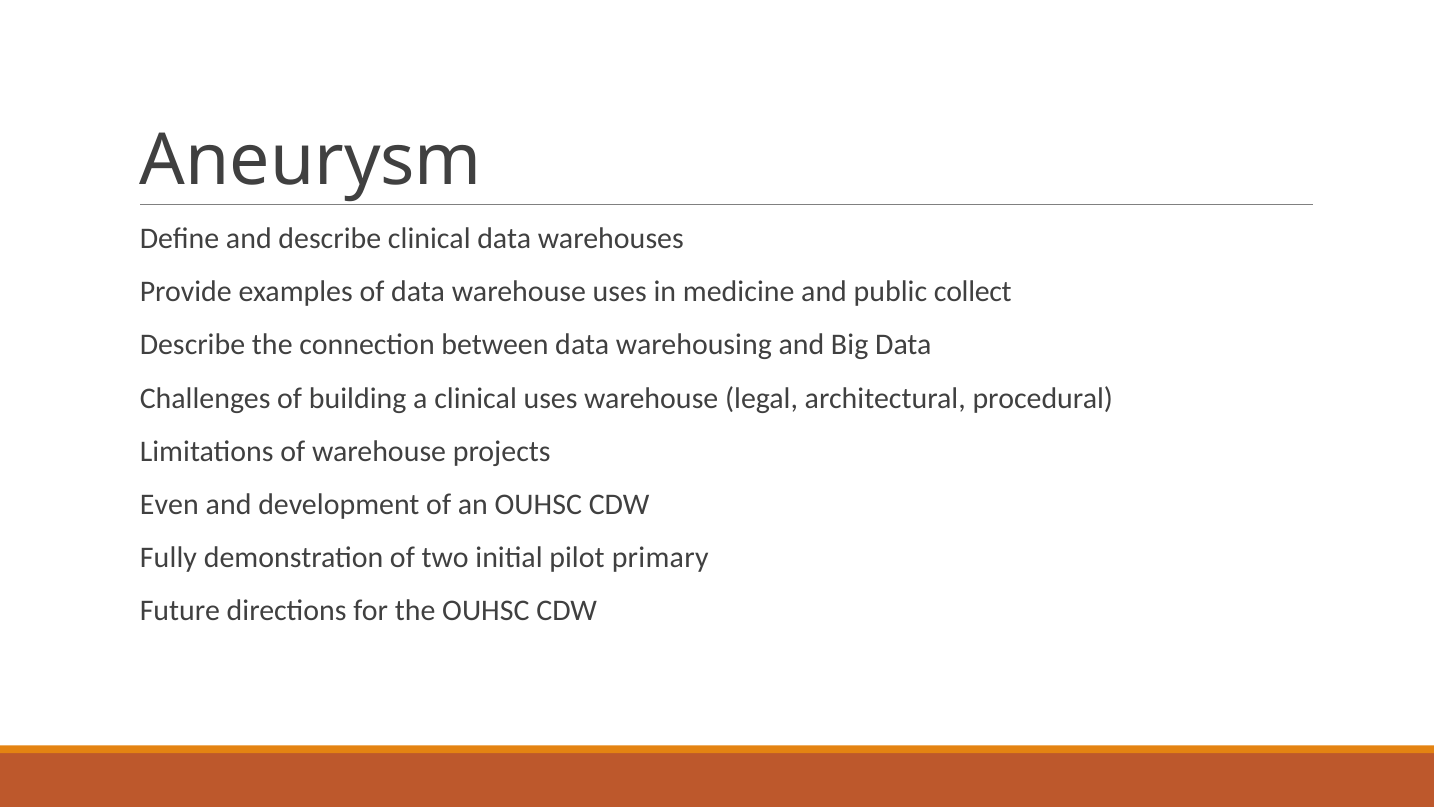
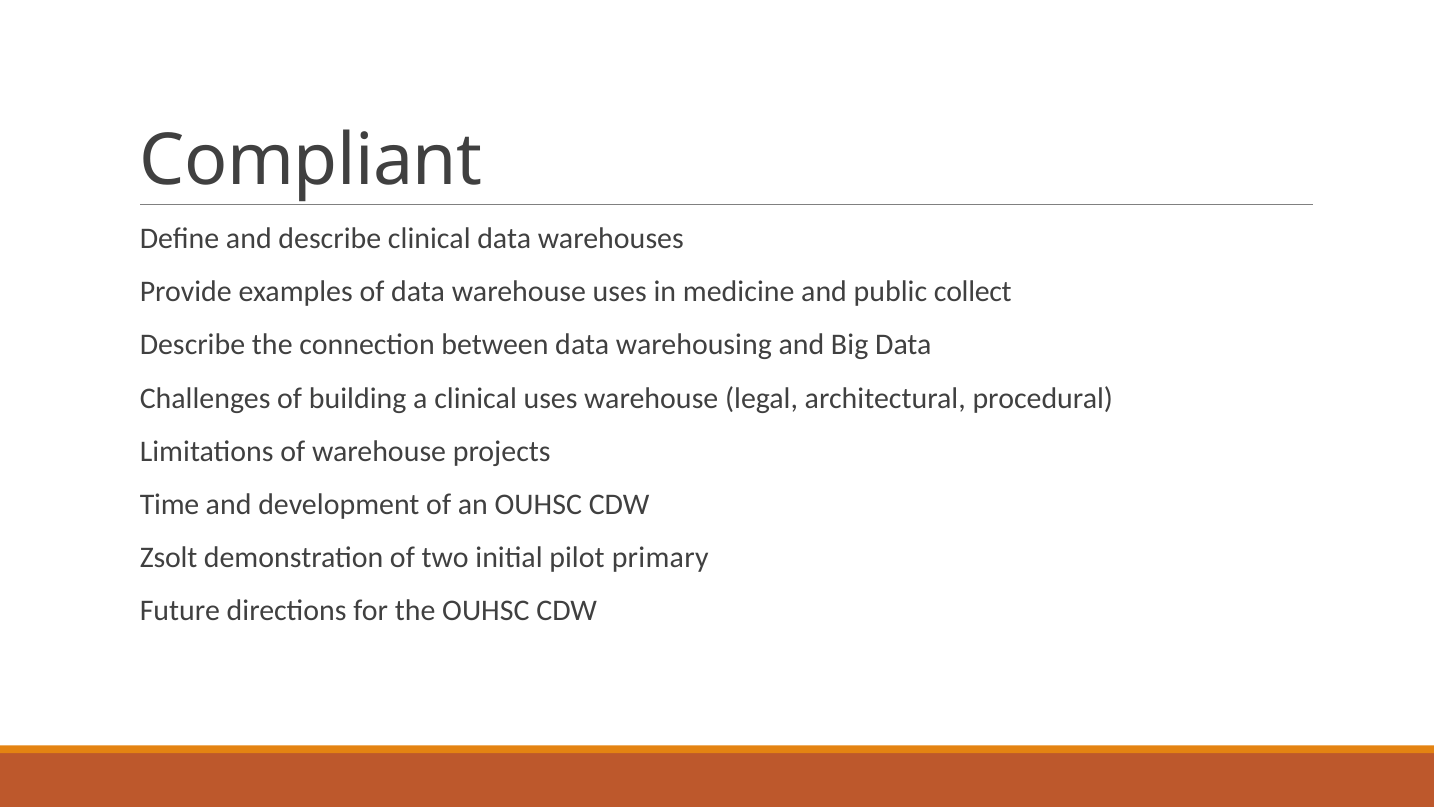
Aneurysm: Aneurysm -> Compliant (311, 161)
Even: Even -> Time (170, 504)
Fully: Fully -> Zsolt (169, 558)
